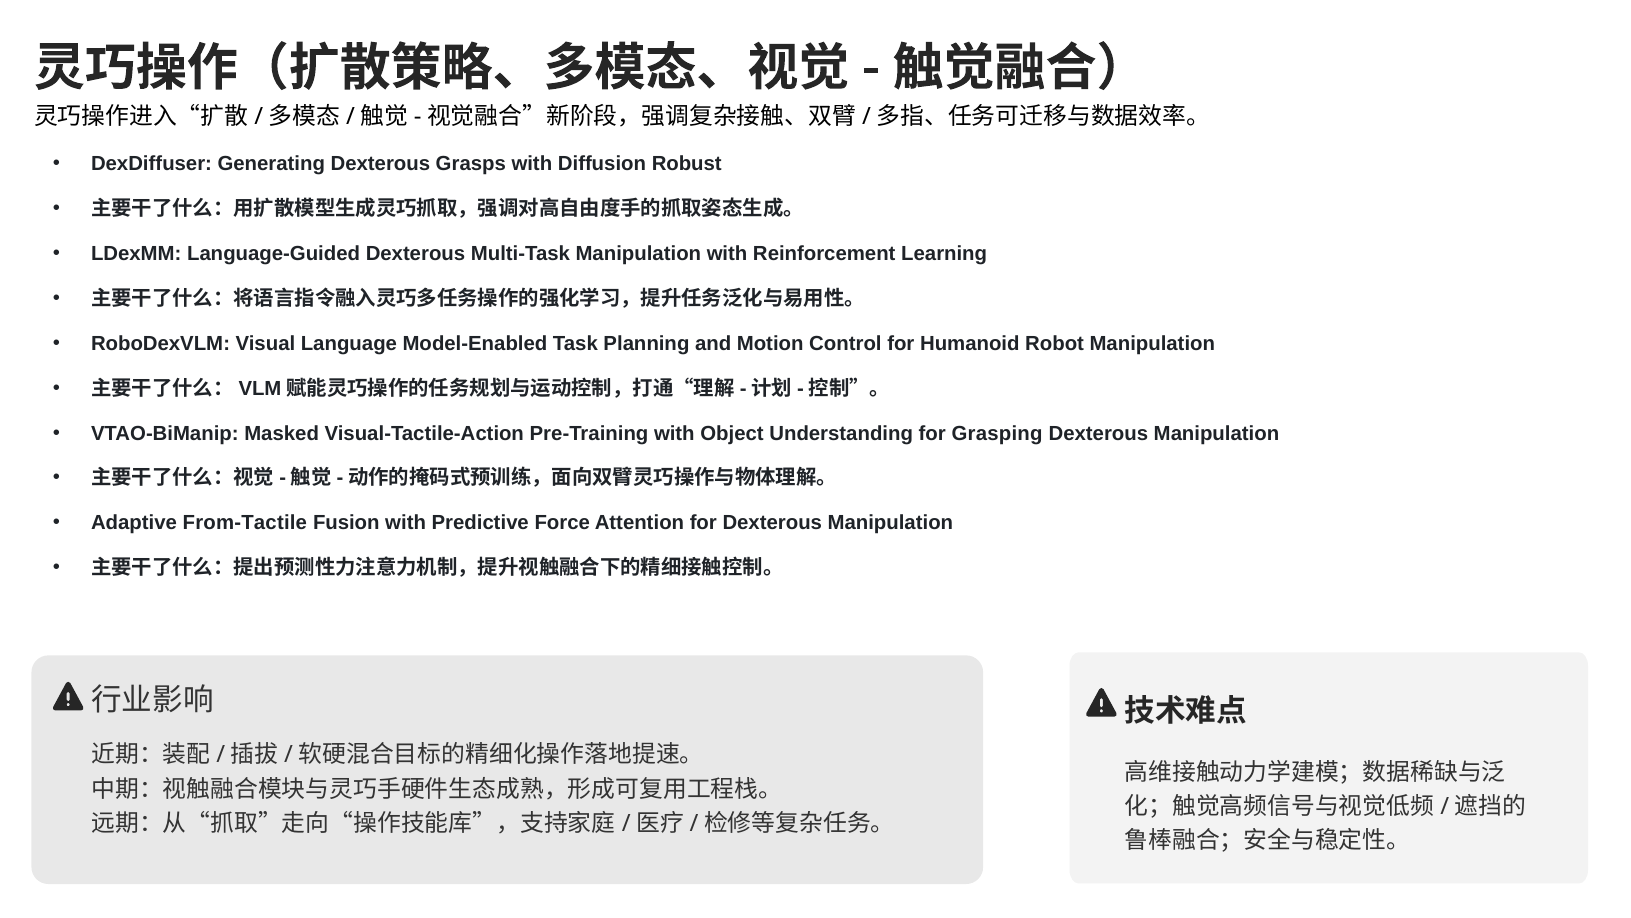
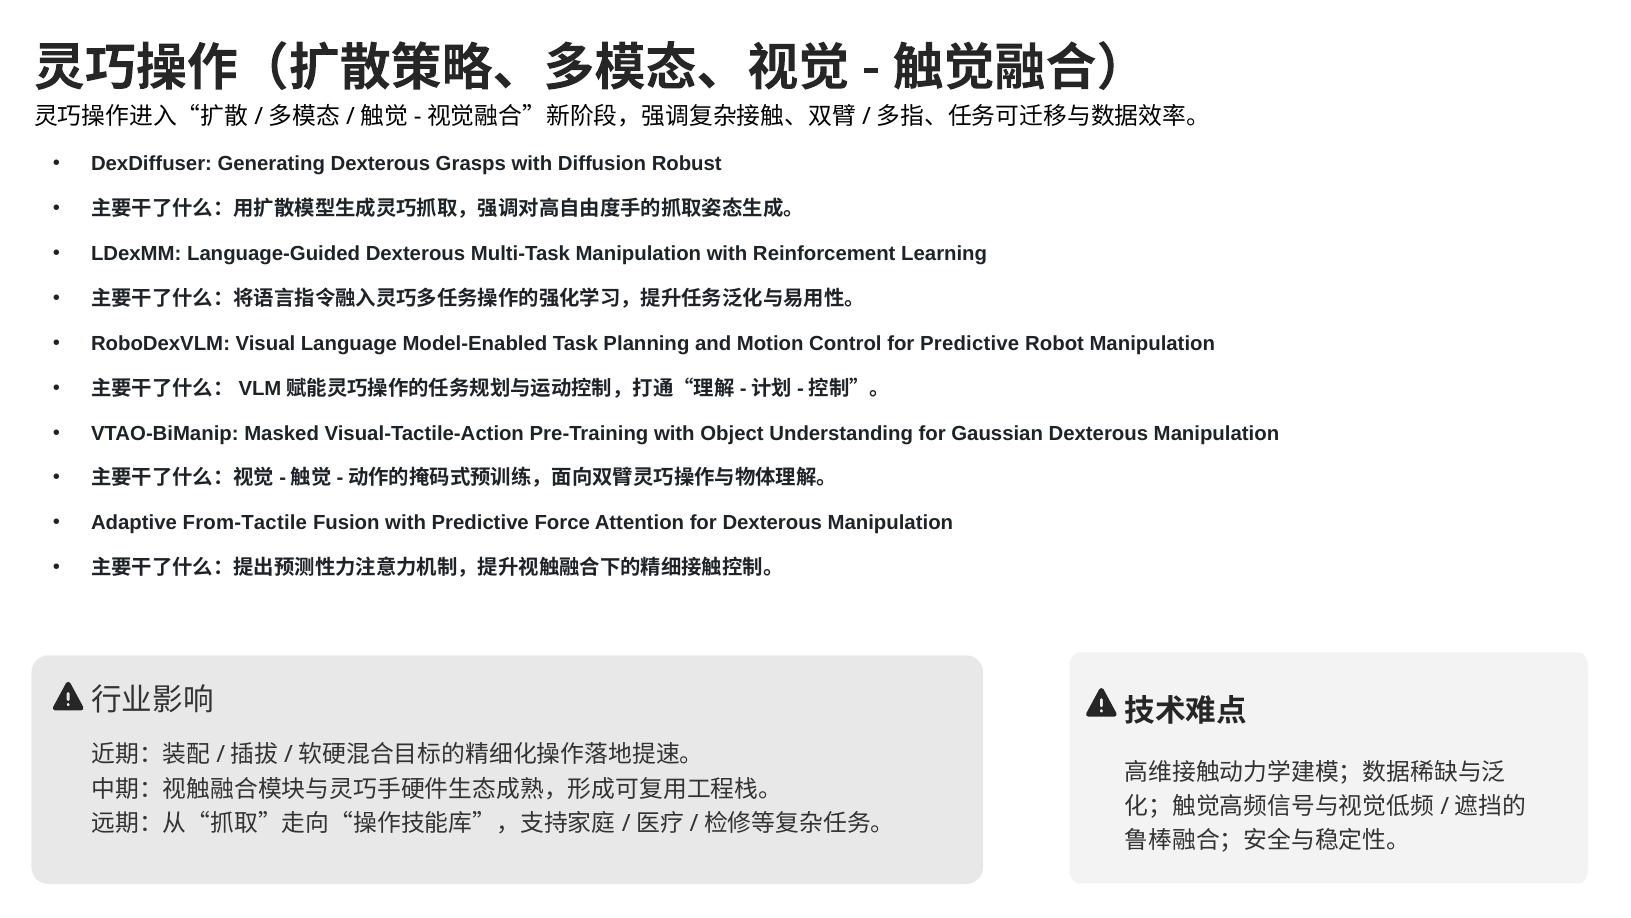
for Humanoid: Humanoid -> Predictive (970, 343)
Grasping: Grasping -> Gaussian (997, 433)
